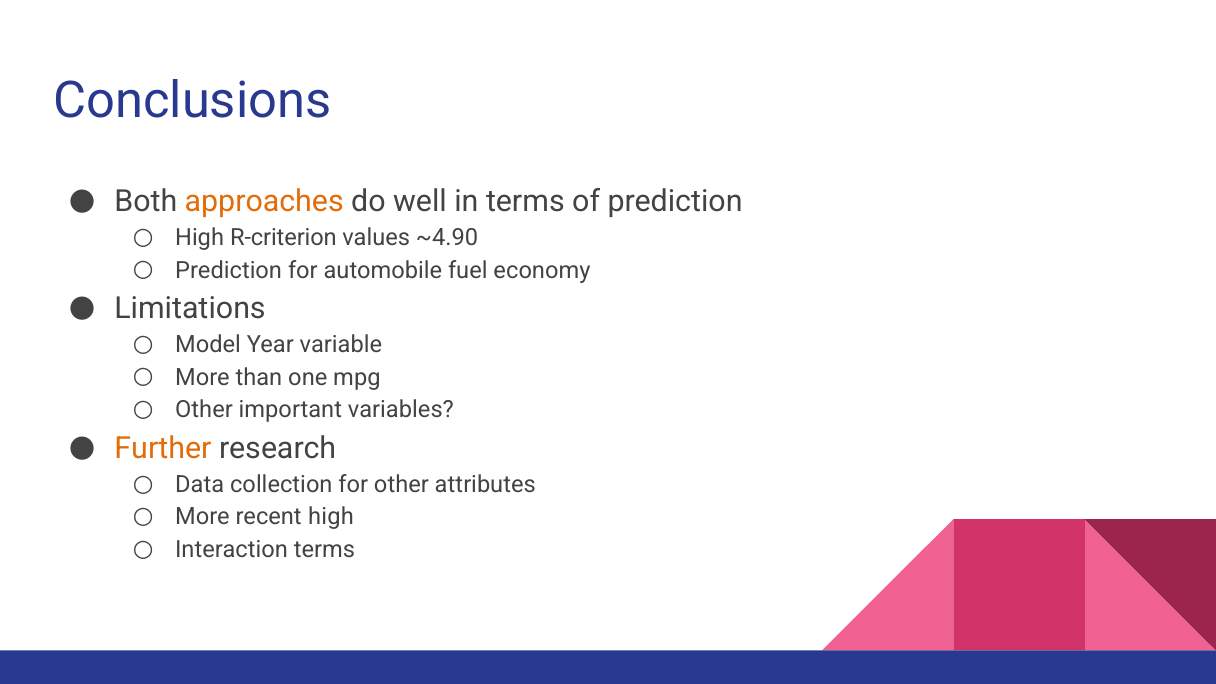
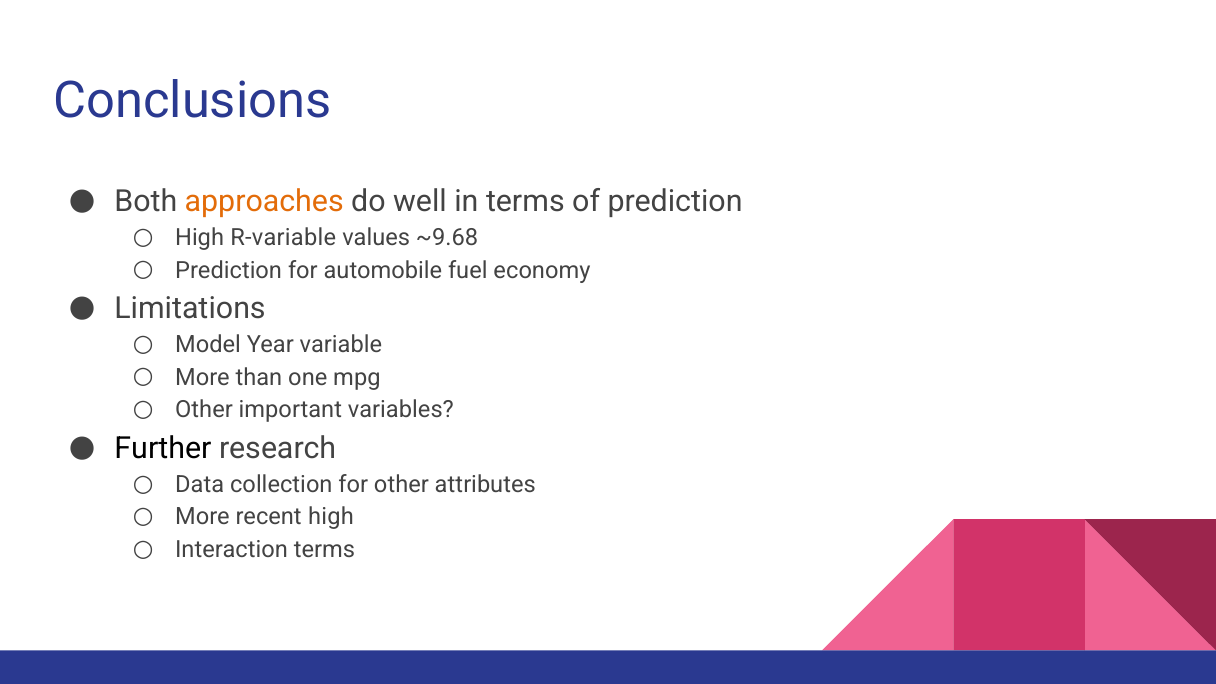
R-criterion: R-criterion -> R-variable (283, 238)
~4.90: ~4.90 -> ~9.68 (447, 238)
Further colour: orange -> black (163, 448)
